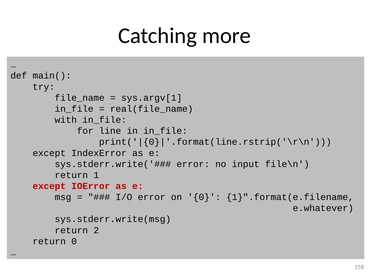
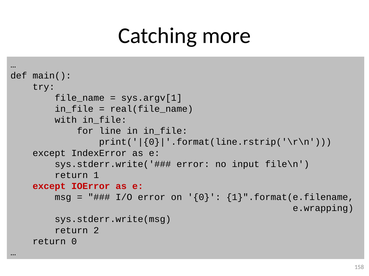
e.whatever: e.whatever -> e.wrapping (323, 209)
